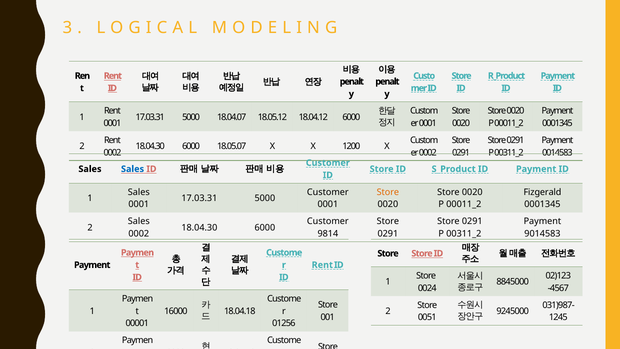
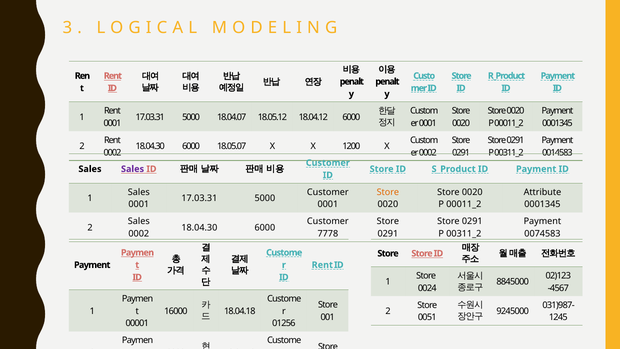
Sales colour: blue -> purple (133, 169)
Fizgerald: Fizgerald -> Attribute (542, 192)
9814: 9814 -> 7778 (328, 234)
9014583: 9014583 -> 0074583 (542, 234)
